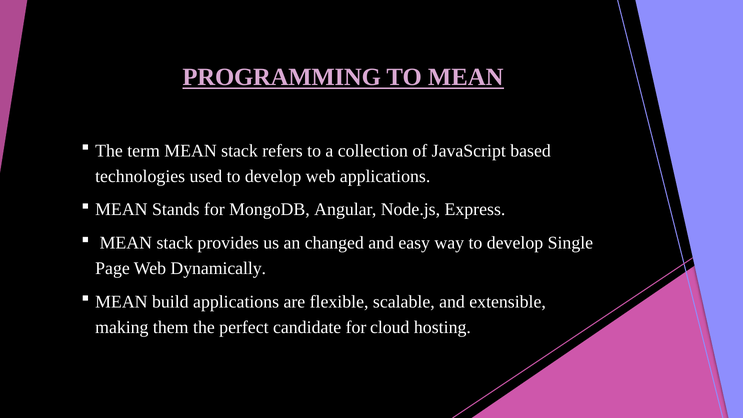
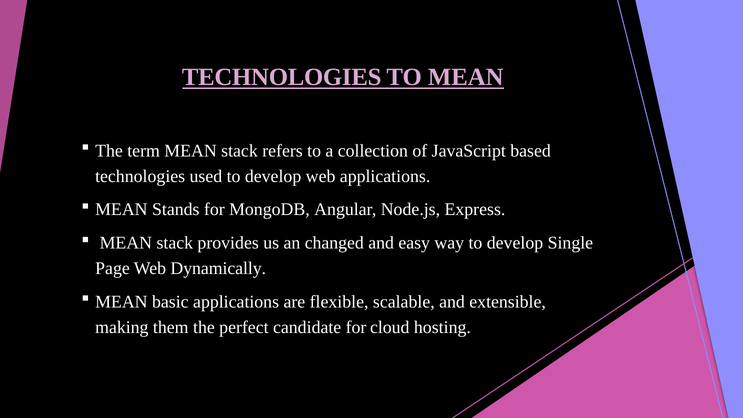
PROGRAMMING: PROGRAMMING -> TECHNOLOGIES (282, 77)
build: build -> basic (170, 302)
